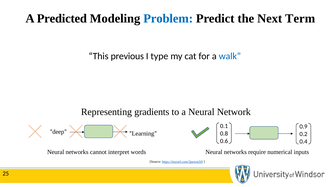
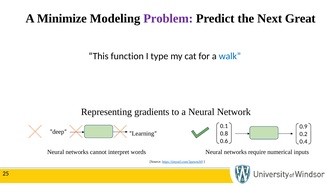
Predicted: Predicted -> Minimize (62, 18)
Problem colour: blue -> purple (168, 18)
Term: Term -> Great (300, 18)
previous: previous -> function (127, 56)
